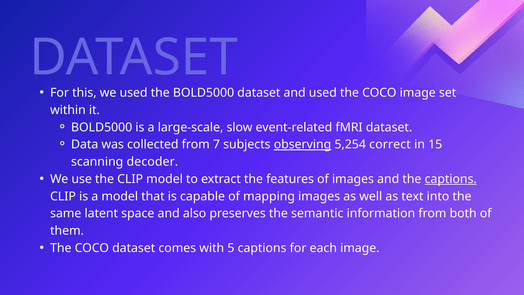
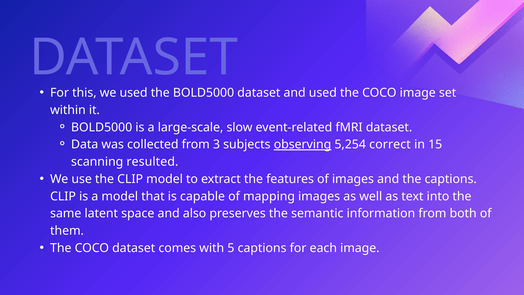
7: 7 -> 3 (216, 144)
decoder: decoder -> resulted (152, 162)
captions underline: present -> none (451, 179)
